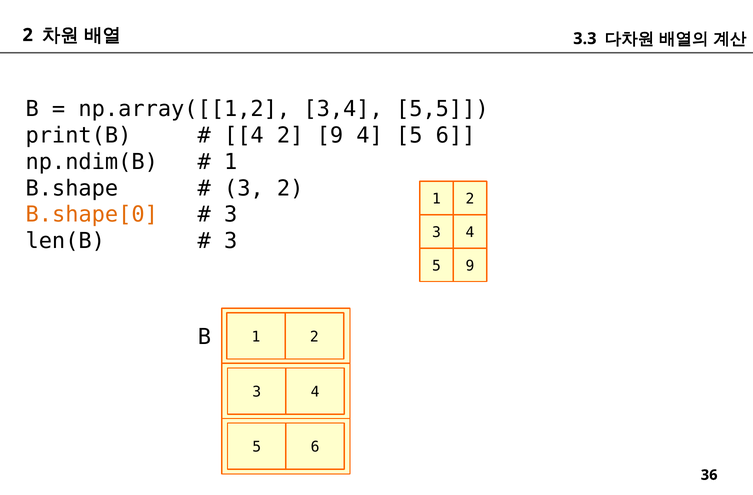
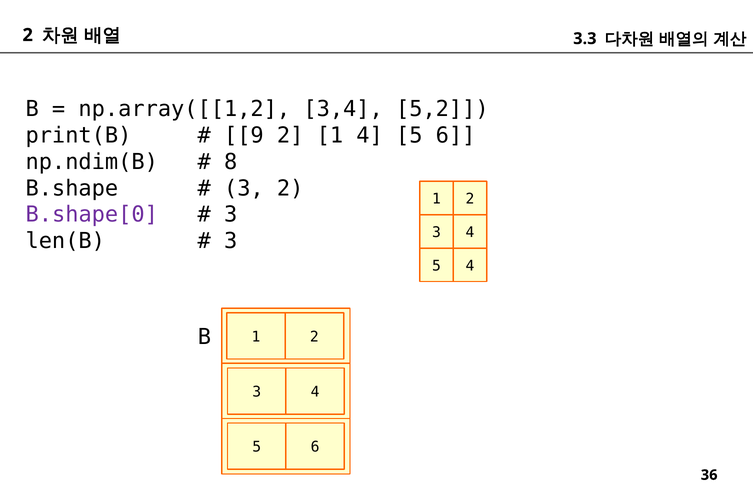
5,5: 5,5 -> 5,2 (442, 109)
4: 4 -> 9 (244, 135)
2 9: 9 -> 1 (330, 135)
1: 1 -> 8 (231, 162)
B.shape[0 colour: orange -> purple (92, 215)
5 9: 9 -> 4 (470, 266)
